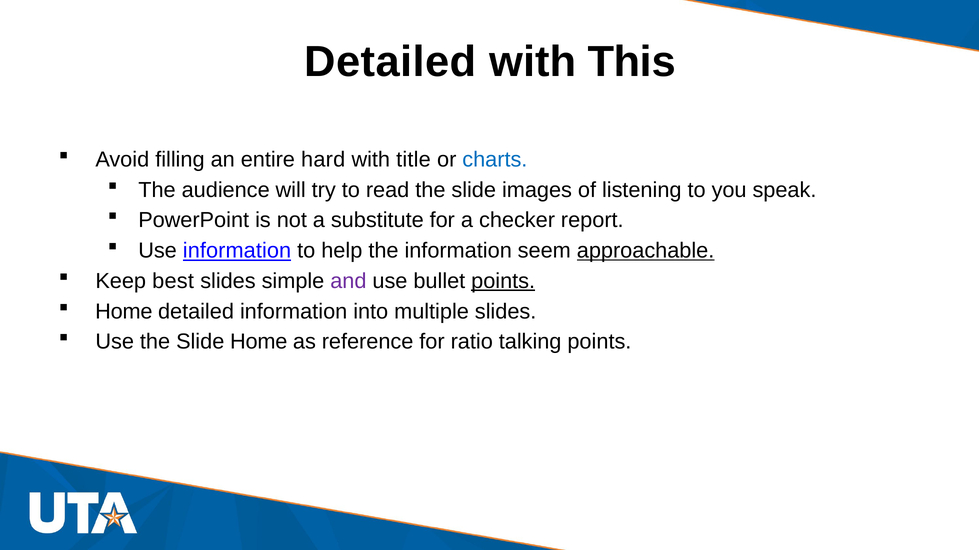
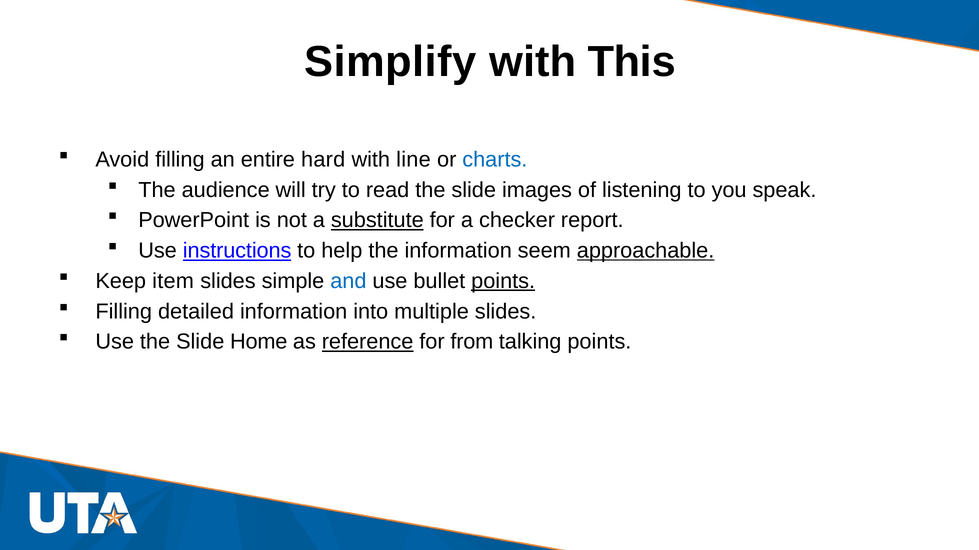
Detailed: Detailed -> Simplify (390, 62)
title: title -> line (413, 160)
substitute underline: none -> present (377, 221)
Use information: information -> instructions (237, 251)
best: best -> item (173, 281)
and colour: purple -> blue (348, 281)
Home: Home -> Filling (124, 312)
reference underline: none -> present (368, 342)
ratio: ratio -> from (472, 342)
